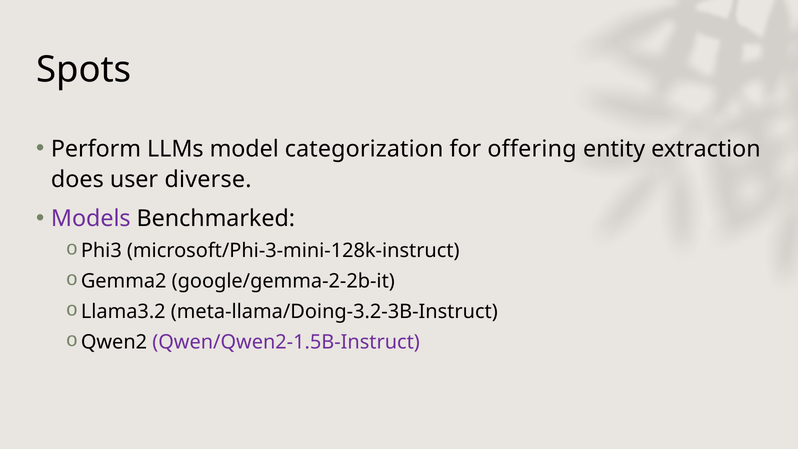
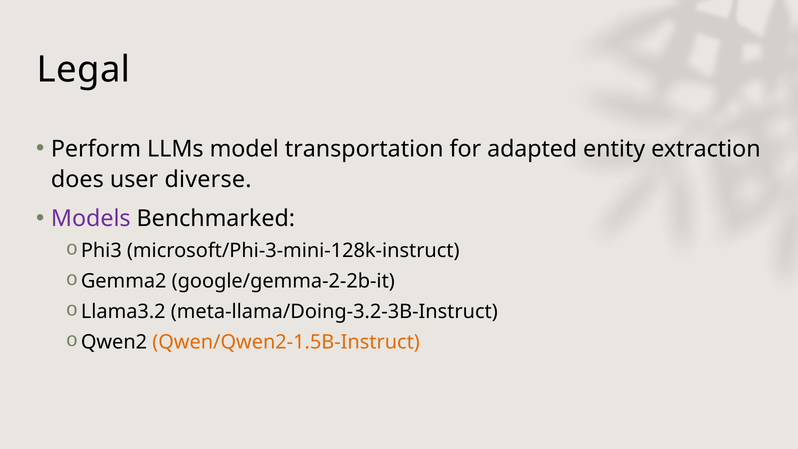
Spots: Spots -> Legal (84, 70)
categorization: categorization -> transportation (364, 149)
offering: offering -> adapted (532, 149)
Qwen/Qwen2-1.5B-Instruct colour: purple -> orange (286, 342)
